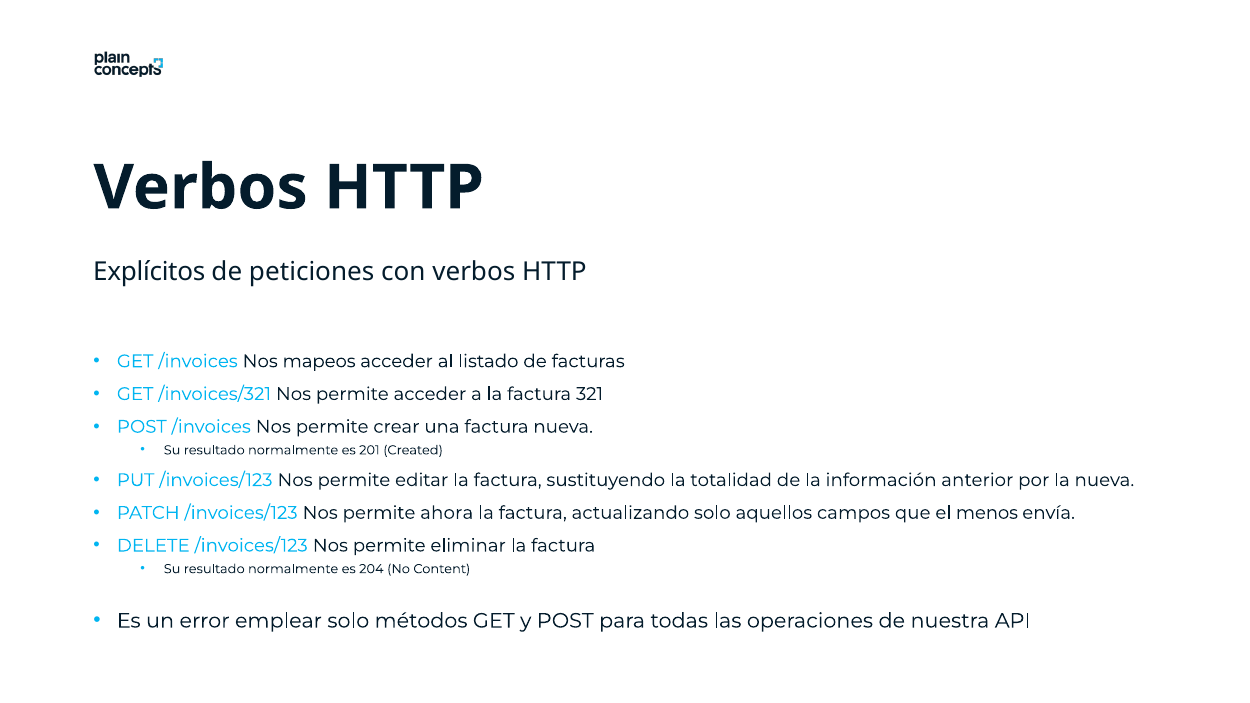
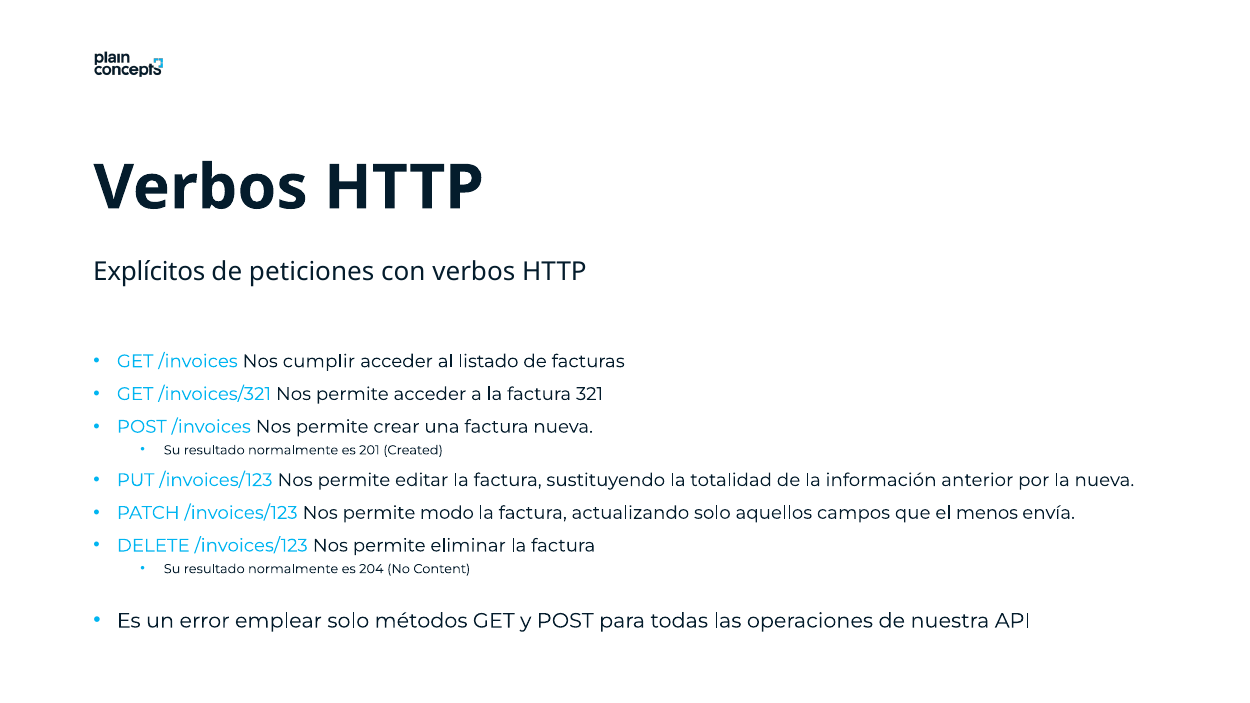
mapeos: mapeos -> cumplir (319, 361)
ahora: ahora -> modo (447, 513)
